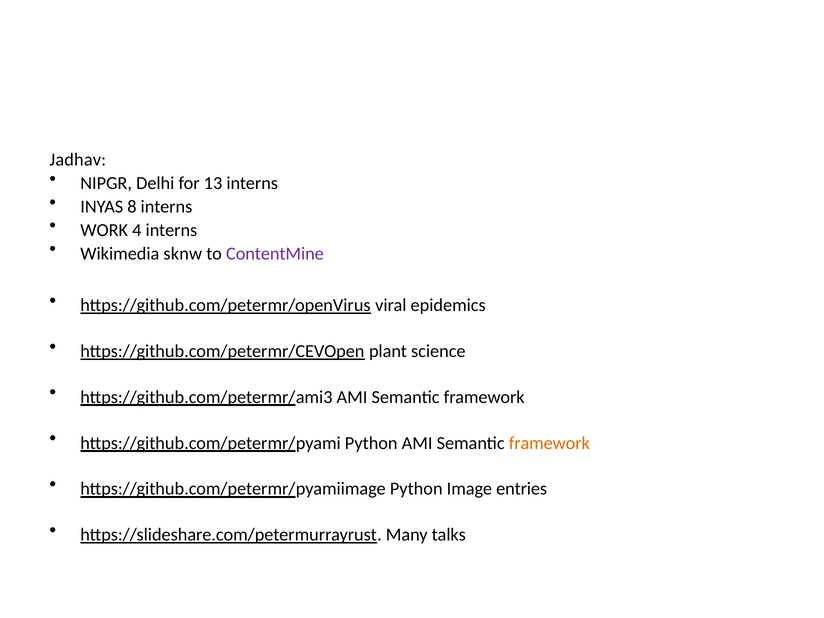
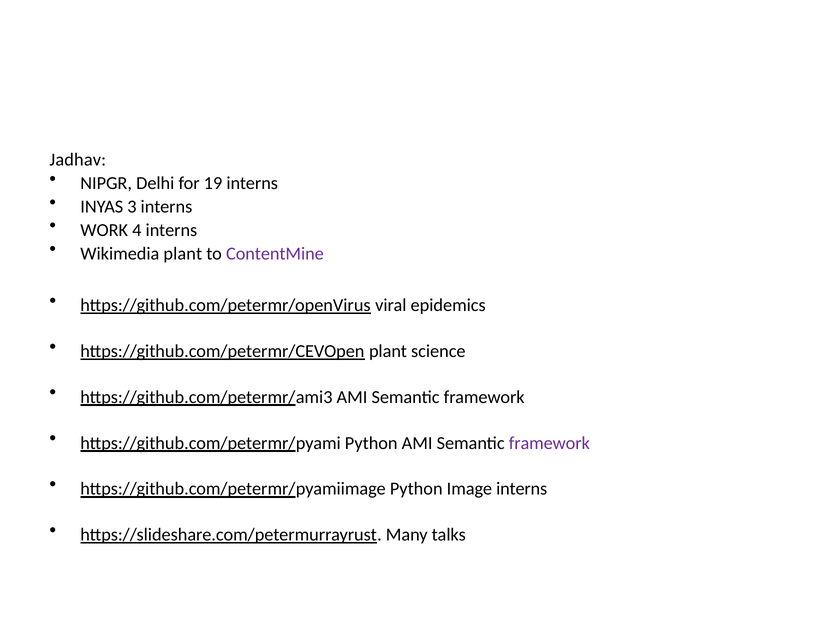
13: 13 -> 19 (213, 183)
8: 8 -> 3 (132, 207)
Wikimedia sknw: sknw -> plant (183, 254)
framework colour: orange -> purple (549, 443)
Image entries: entries -> interns (522, 489)
